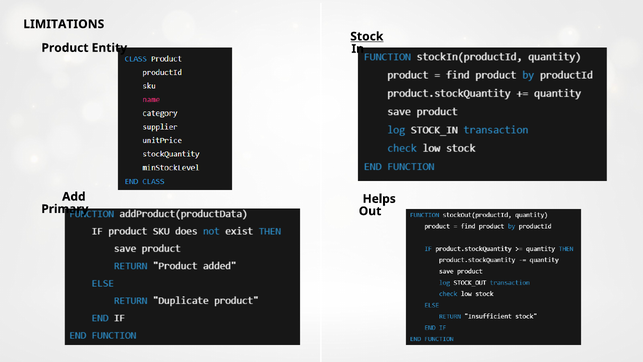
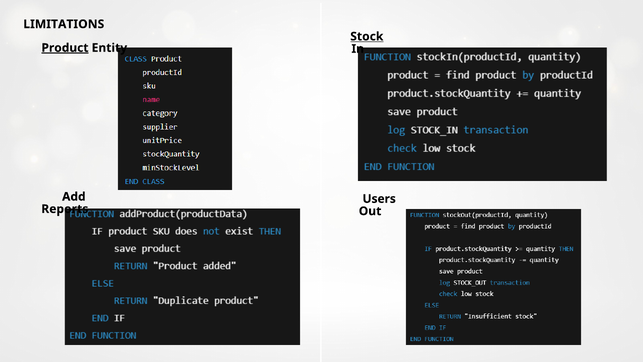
Product underline: none -> present (65, 48)
Helps: Helps -> Users (379, 199)
Primary: Primary -> Reports (65, 209)
